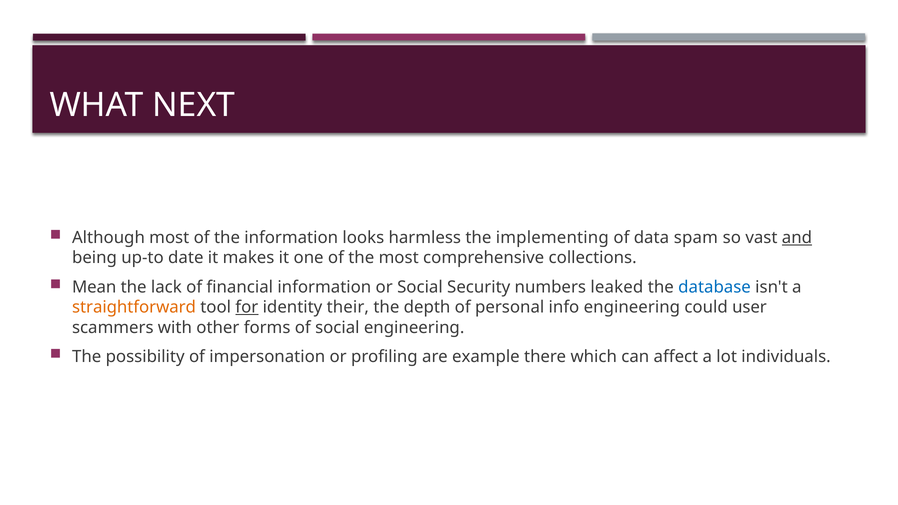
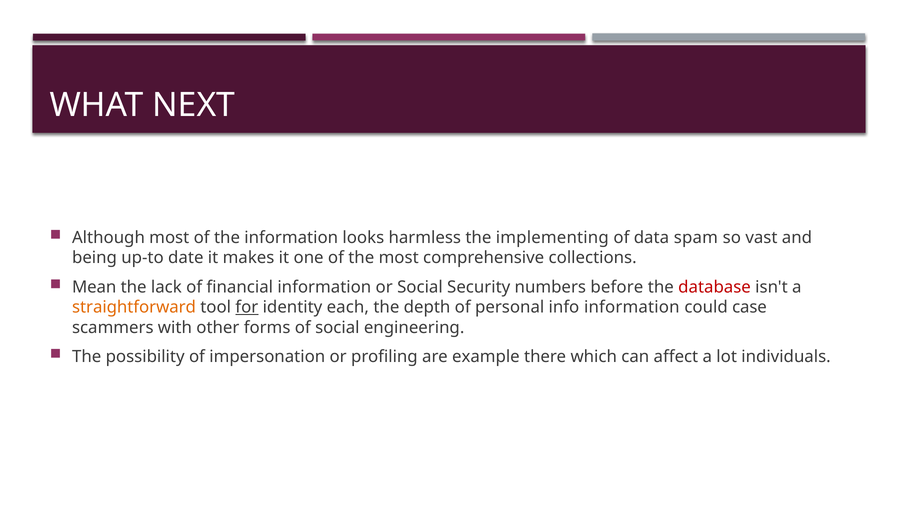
and underline: present -> none (797, 238)
leaked: leaked -> before (617, 287)
database colour: blue -> red (715, 287)
their: their -> each (348, 307)
info engineering: engineering -> information (632, 307)
user: user -> case (749, 307)
